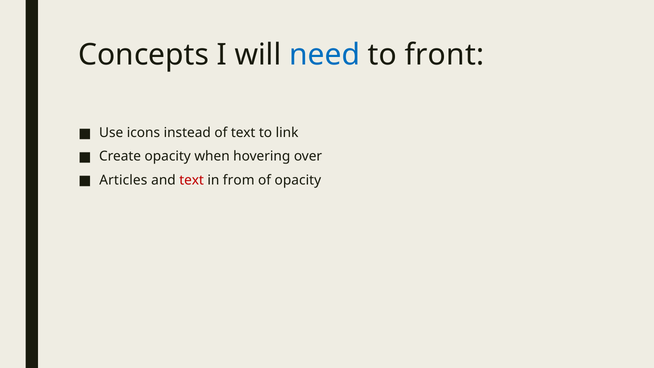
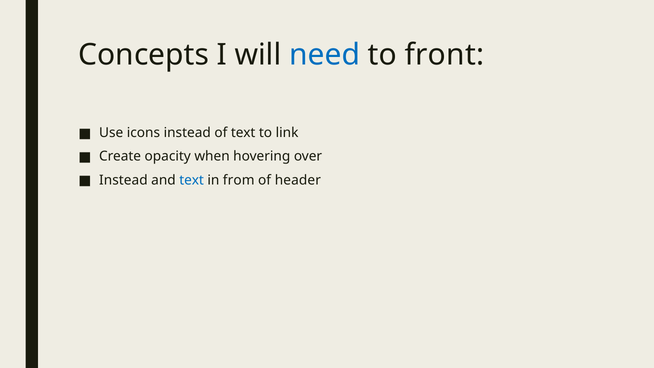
Articles: Articles -> Instead (123, 180)
text colour: red -> blue (192, 180)
of opacity: opacity -> header (298, 180)
